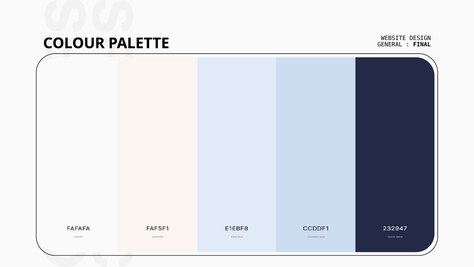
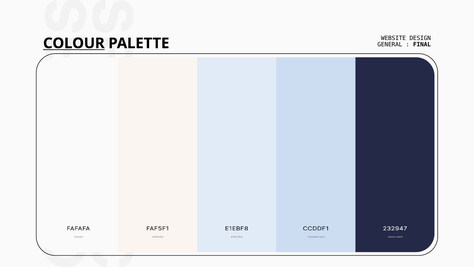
COLOUR underline: none -> present (74, 43)
